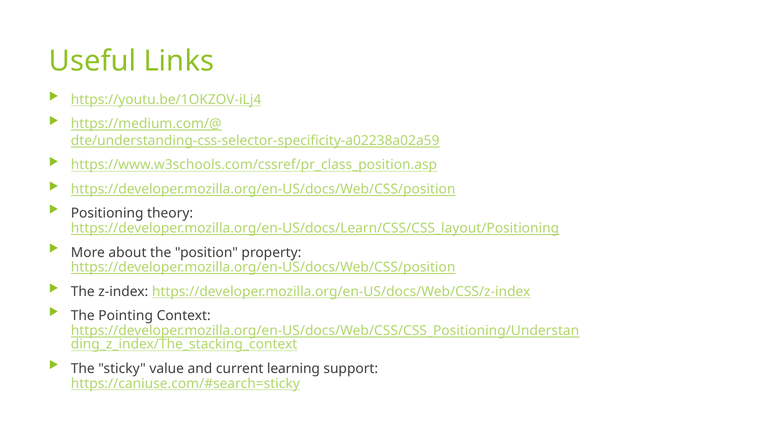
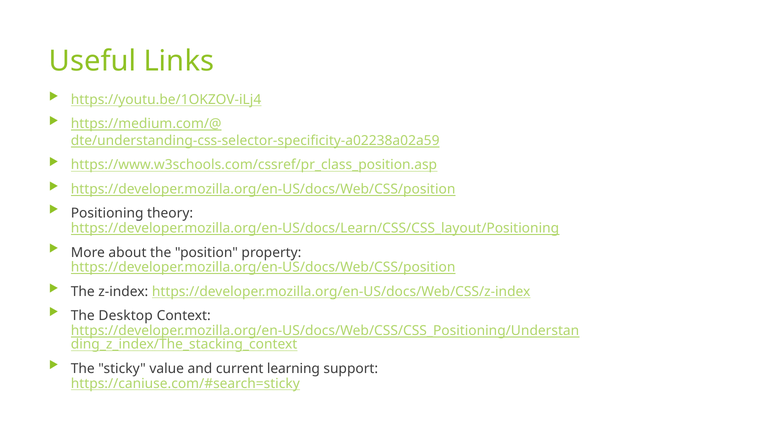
Pointing: Pointing -> Desktop (126, 316)
